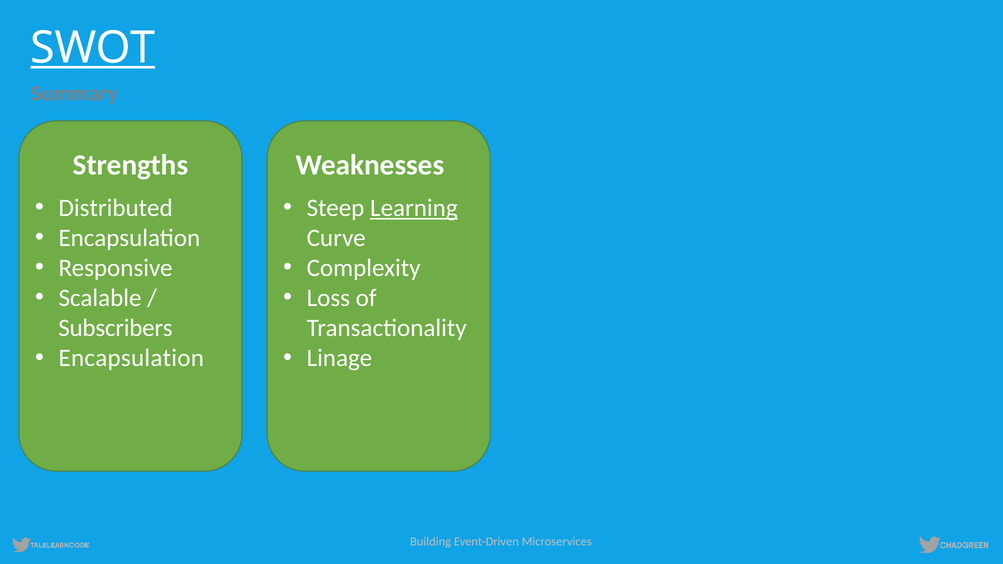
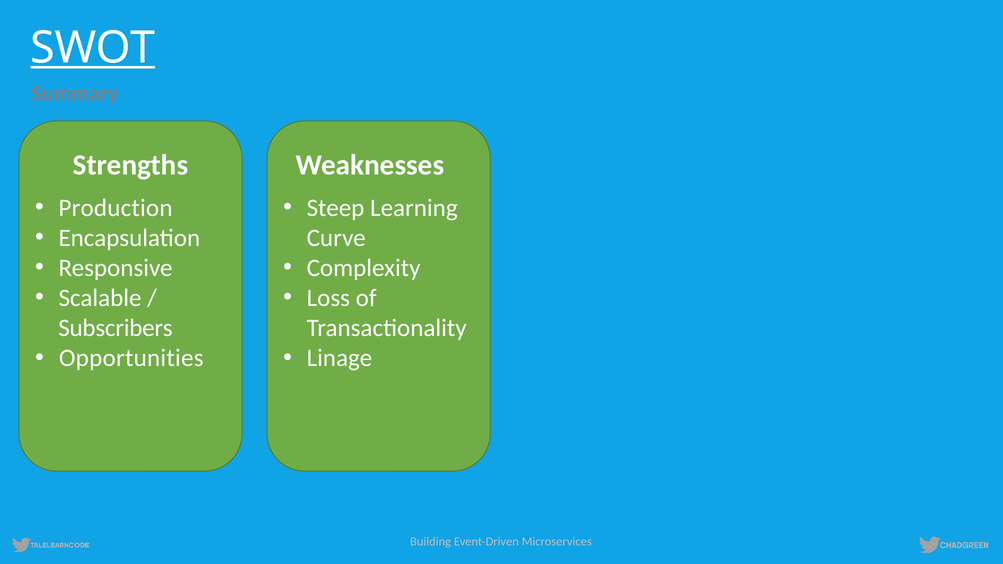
Distributed: Distributed -> Production (116, 208)
Learning underline: present -> none (414, 208)
Encapsulation: Encapsulation -> Opportunities (131, 358)
